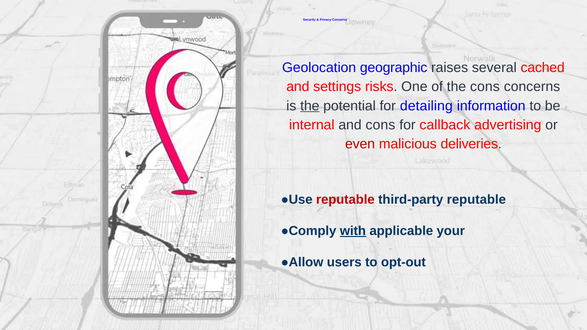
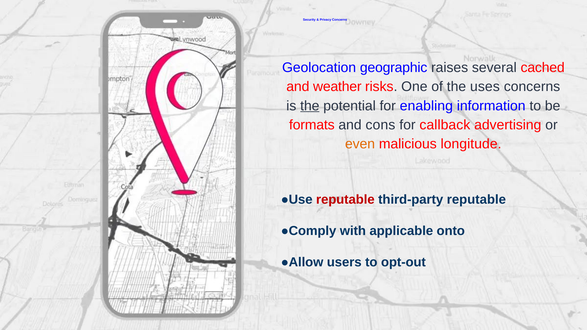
settings: settings -> weather (337, 87)
the cons: cons -> uses (485, 87)
detailing: detailing -> enabling (426, 106)
internal: internal -> formats (312, 125)
even colour: red -> orange (360, 144)
deliveries: deliveries -> longitude (471, 144)
with underline: present -> none (353, 231)
your: your -> onto (451, 231)
